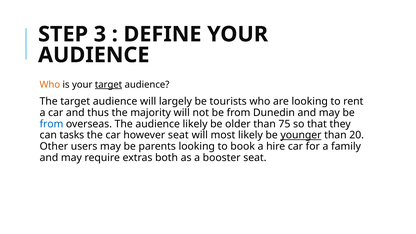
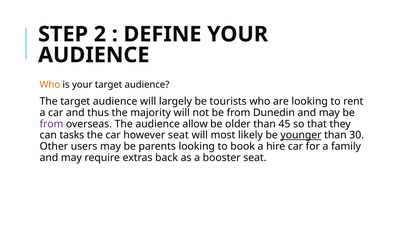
3: 3 -> 2 (100, 34)
target underline: present -> none (109, 85)
from colour: blue -> purple (51, 124)
audience likely: likely -> allow (195, 124)
75: 75 -> 45 (284, 124)
20: 20 -> 30 (357, 135)
both: both -> back (167, 158)
